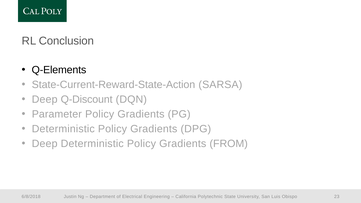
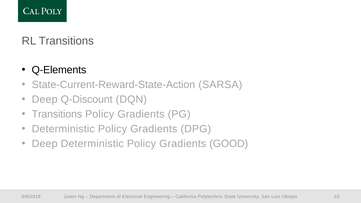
RL Conclusion: Conclusion -> Transitions (66, 41)
Parameter: Parameter -> Transitions (57, 114)
FROM: FROM -> GOOD (229, 144)
